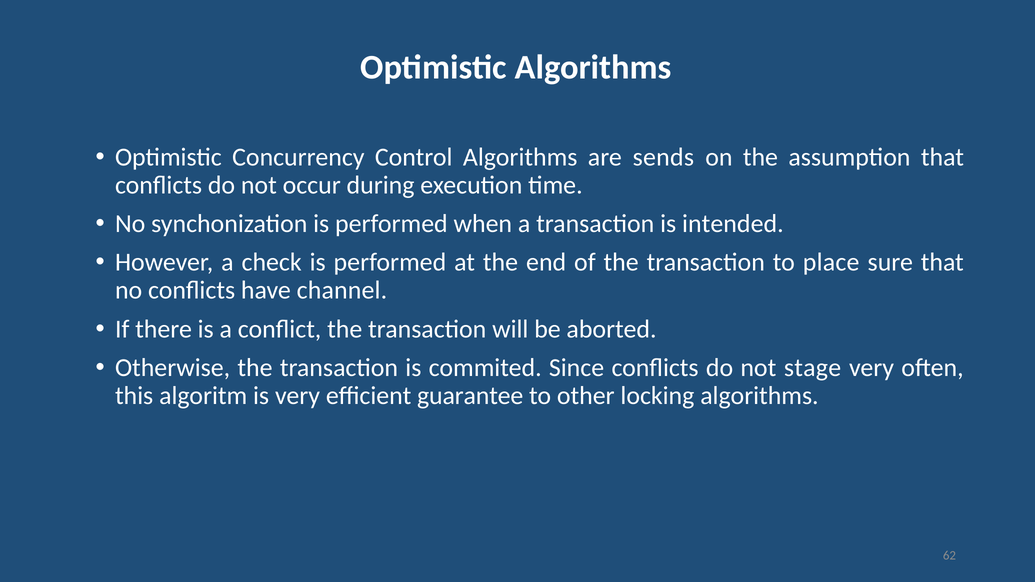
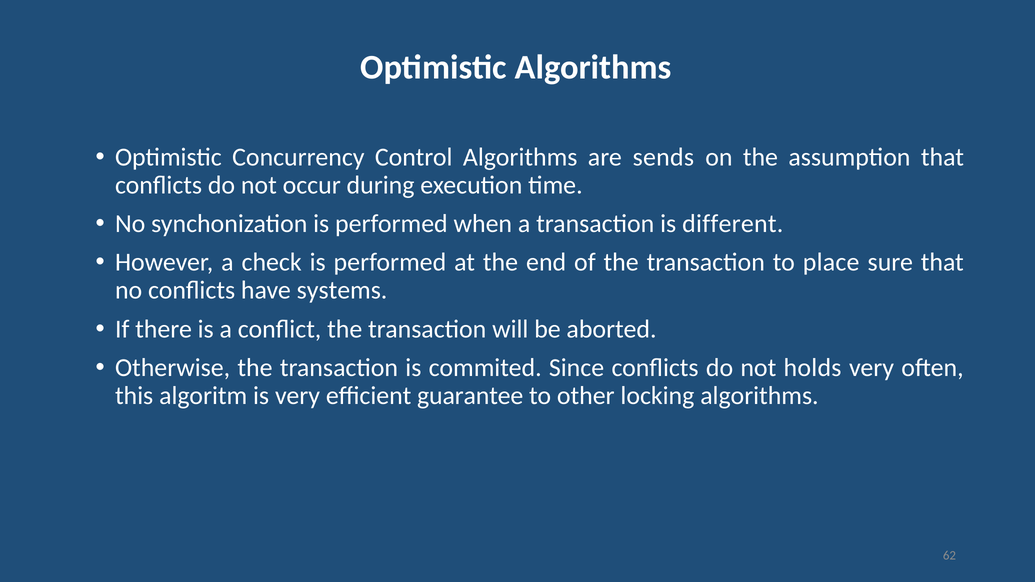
intended: intended -> different (733, 224)
channel: channel -> systems (342, 290)
stage: stage -> holds (813, 368)
